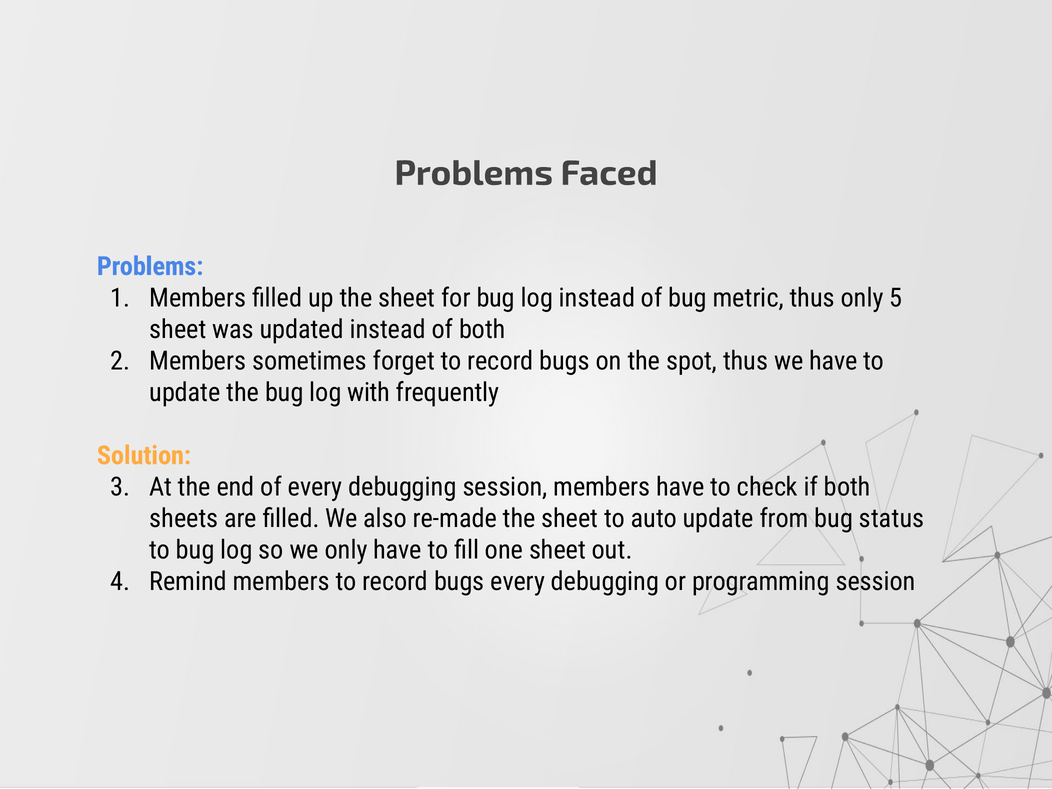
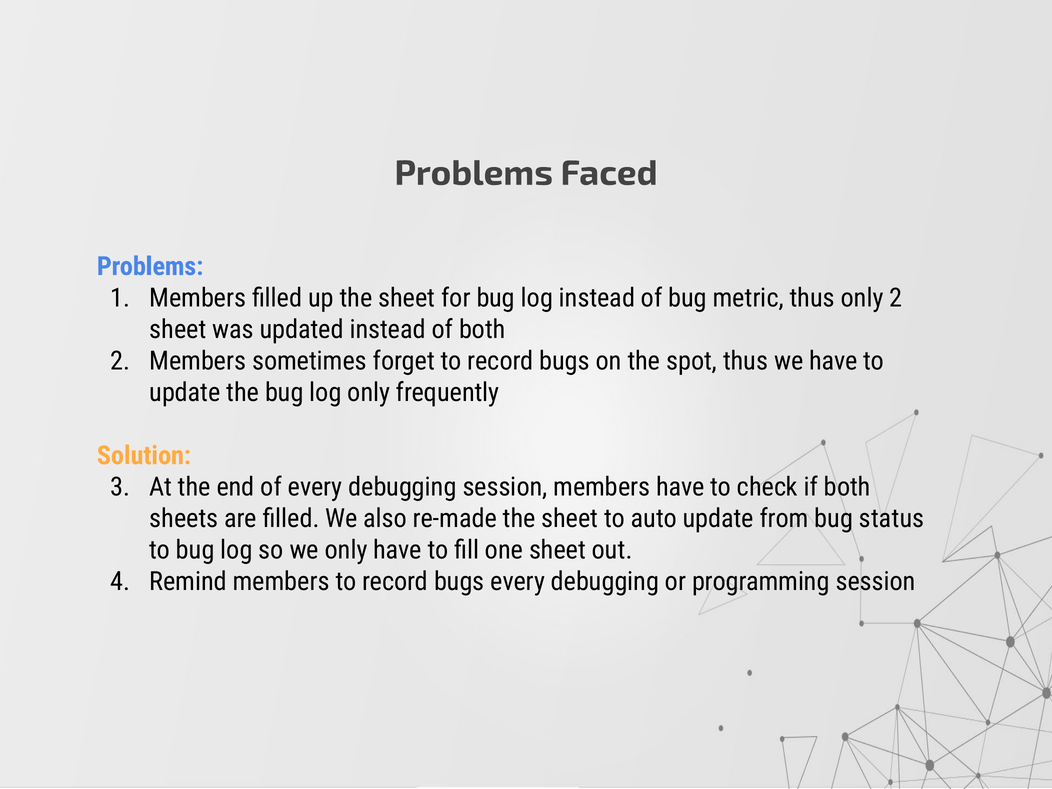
only 5: 5 -> 2 (896, 298)
log with: with -> only (369, 393)
